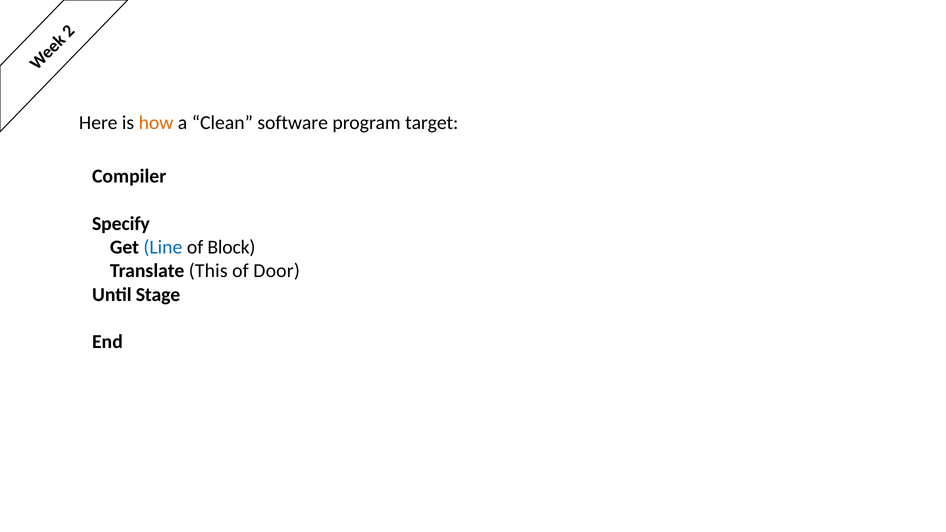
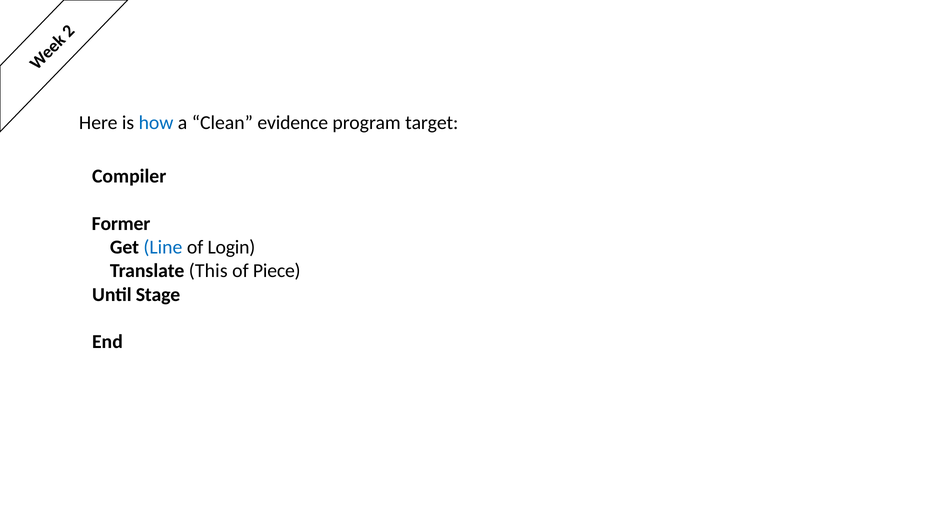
how colour: orange -> blue (156, 123)
software: software -> evidence (293, 123)
Specify: Specify -> Former (121, 224)
Block: Block -> Login (231, 247)
Door: Door -> Piece (277, 271)
